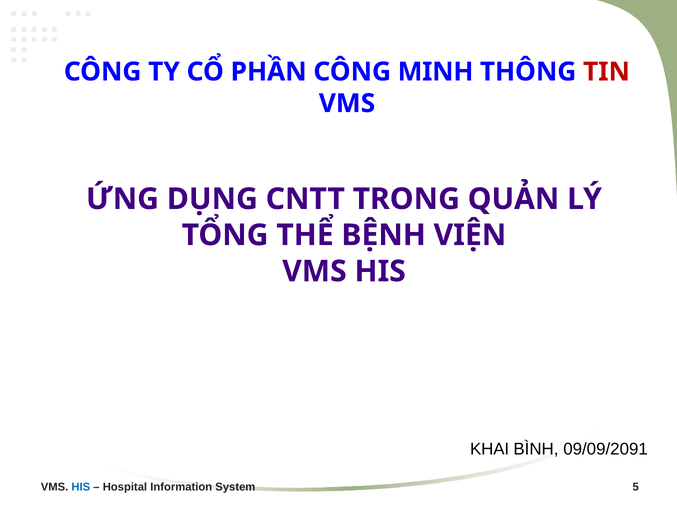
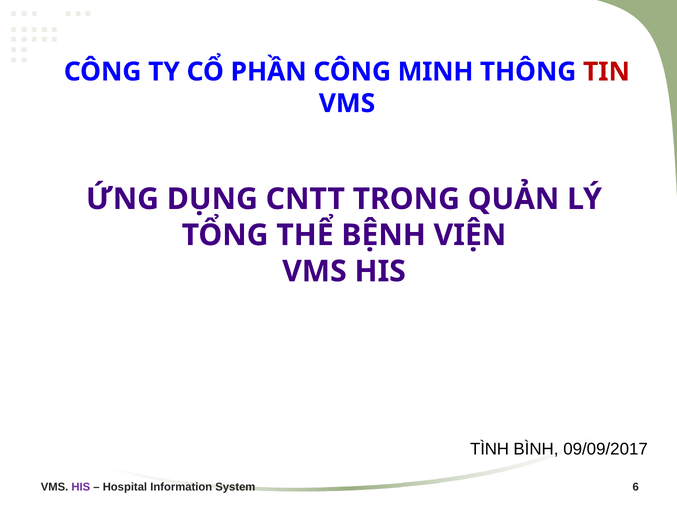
KHAI: KHAI -> TÌNH (490, 449)
09/09/2091: 09/09/2091 -> 09/09/2017 (606, 449)
HIS colour: blue -> purple (81, 487)
5: 5 -> 6 (636, 487)
